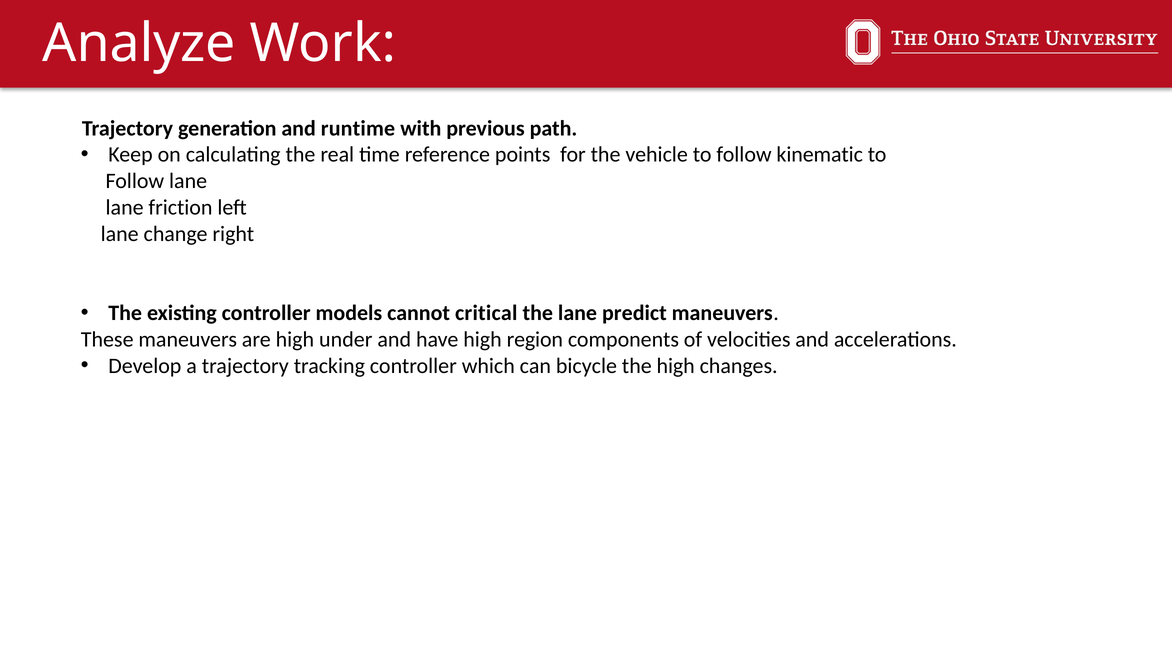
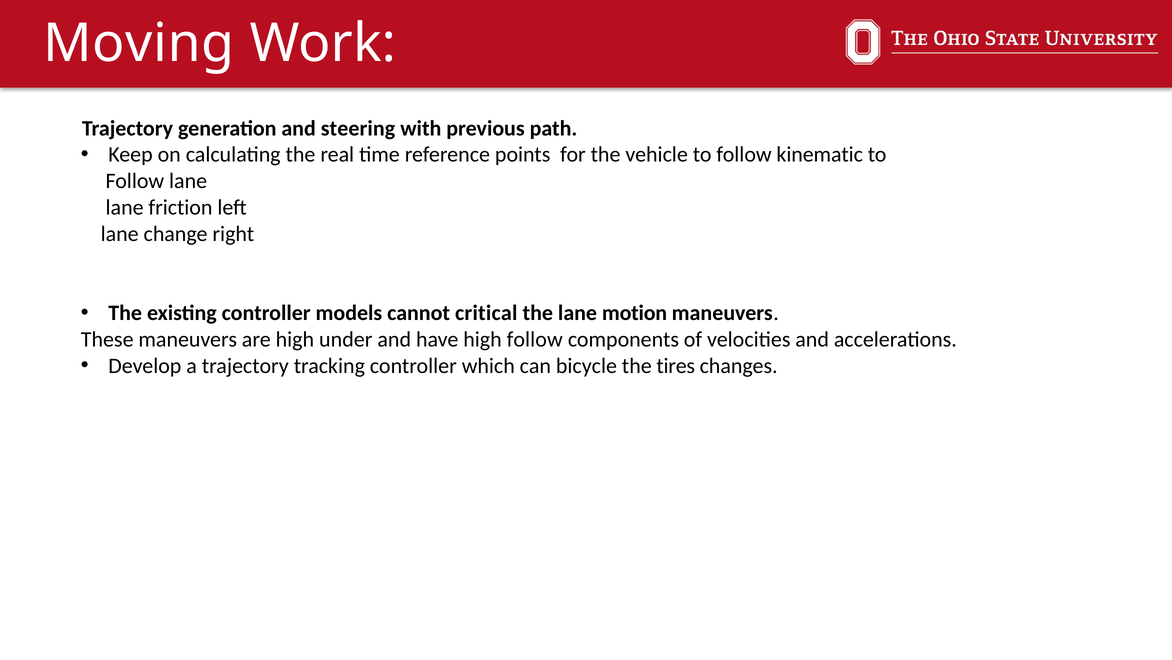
Analyze: Analyze -> Moving (139, 43)
runtime: runtime -> steering (358, 128)
predict: predict -> motion (635, 313)
high region: region -> follow (535, 339)
the high: high -> tires (676, 365)
